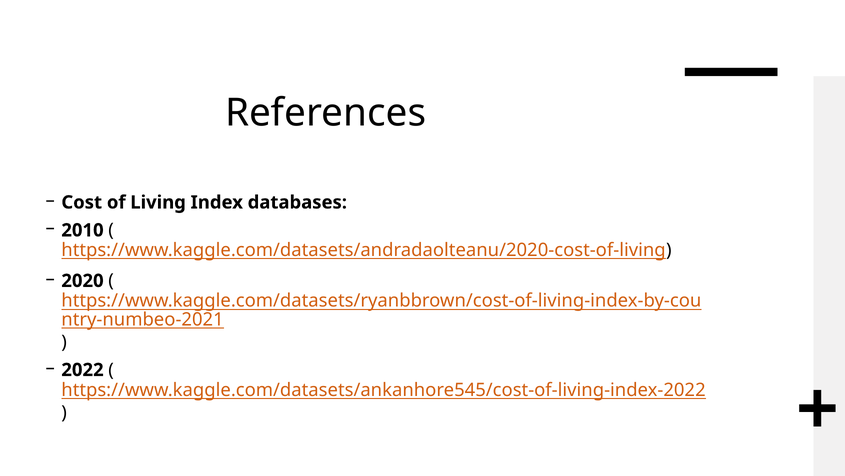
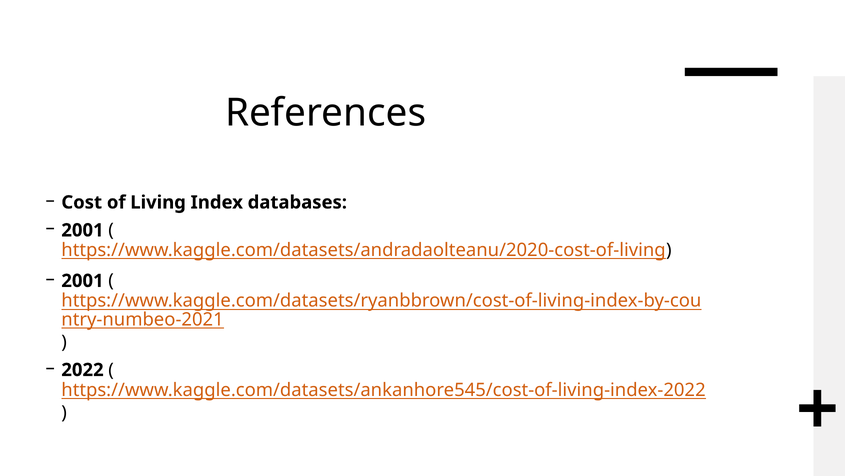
2010: 2010 -> 2001 (82, 230)
2020: 2020 -> 2001 (82, 280)
